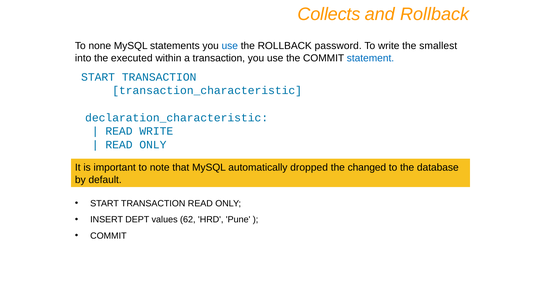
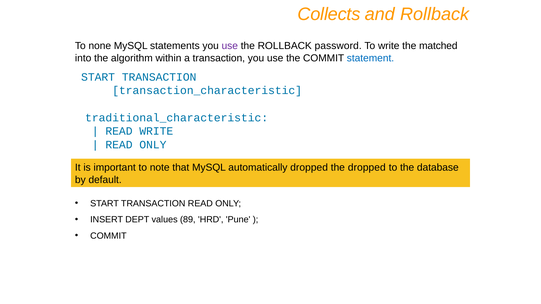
use colour: blue -> purple (230, 46)
smallest: smallest -> matched (438, 46)
executed: executed -> algorithm (132, 58)
declaration_characteristic: declaration_characteristic -> traditional_characteristic (177, 118)
the changed: changed -> dropped (367, 168)
62: 62 -> 89 (188, 220)
